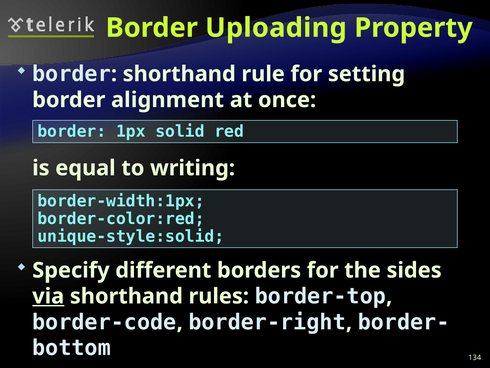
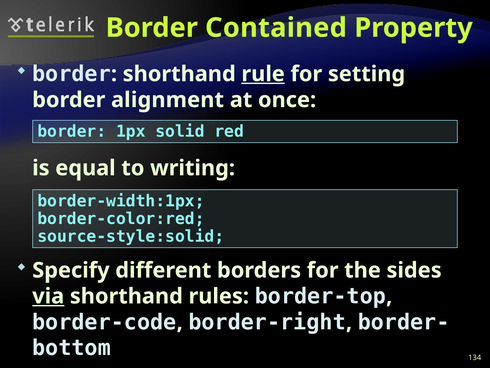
Uploading: Uploading -> Contained (276, 28)
rule underline: none -> present (263, 74)
unique-style:solid: unique-style:solid -> source-style:solid (131, 236)
